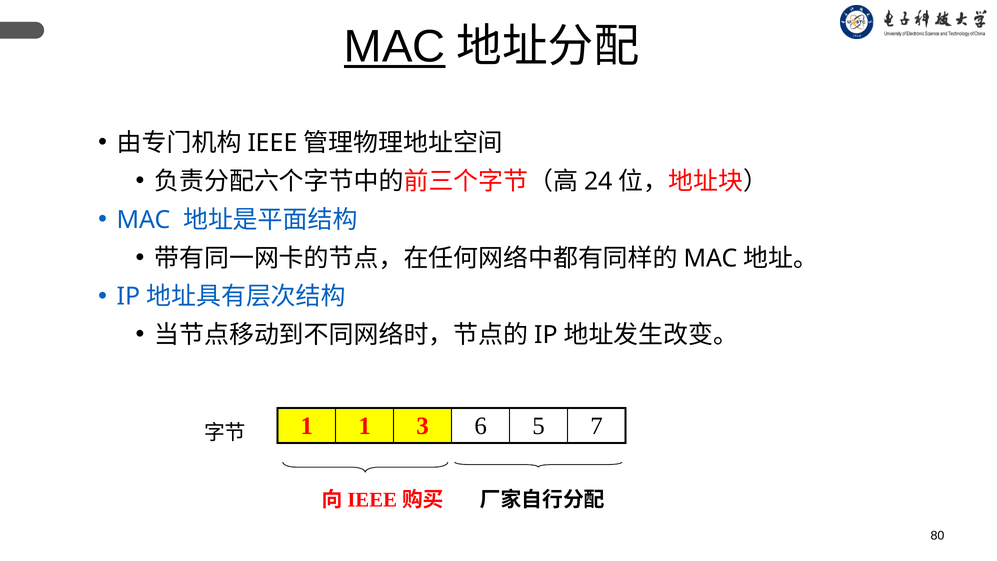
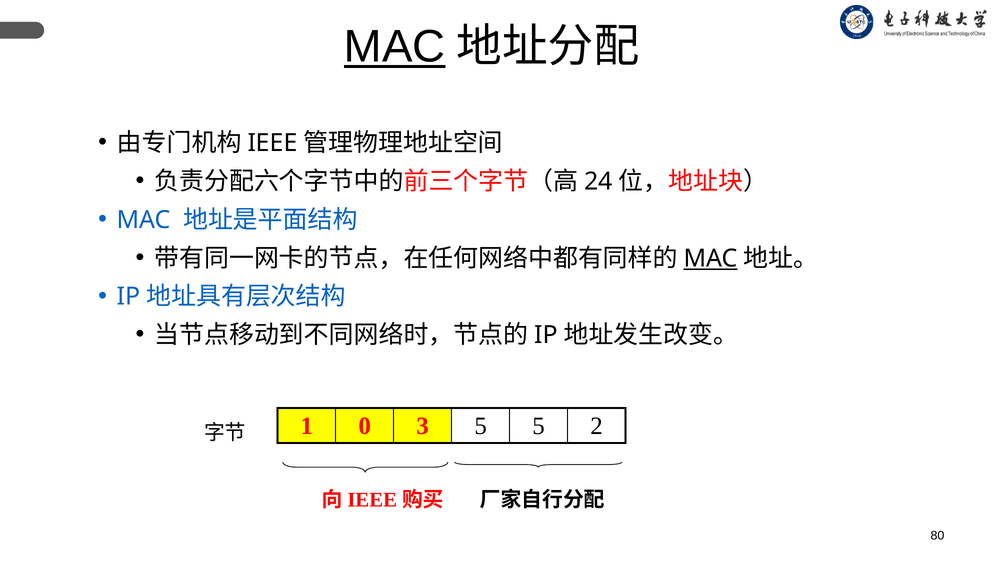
MAC underline: none -> present (711, 258)
1 1: 1 -> 0 (365, 426)
3 6: 6 -> 5 (481, 426)
7: 7 -> 2 (597, 426)
